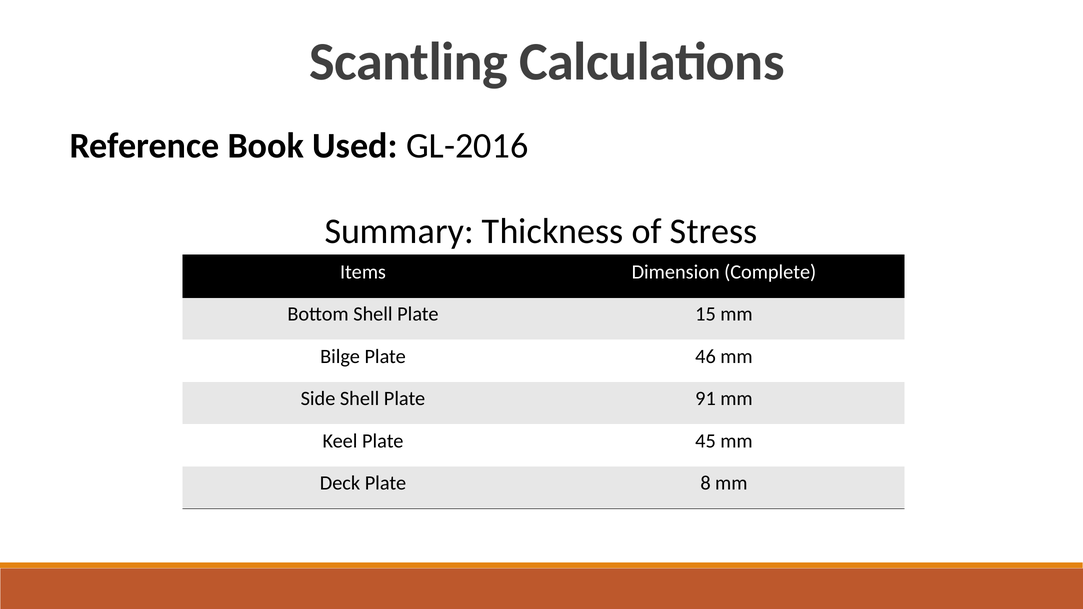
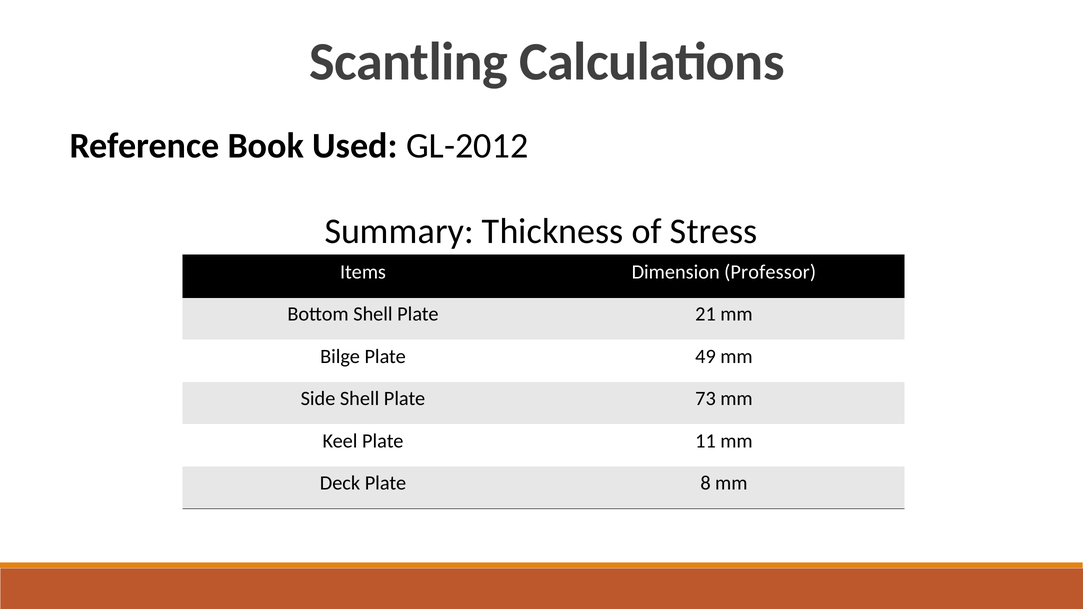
GL-2016: GL-2016 -> GL-2012 (467, 146)
Complete: Complete -> Professor (770, 272)
15: 15 -> 21 (706, 314)
46: 46 -> 49 (706, 357)
91: 91 -> 73 (706, 399)
45: 45 -> 11 (706, 441)
